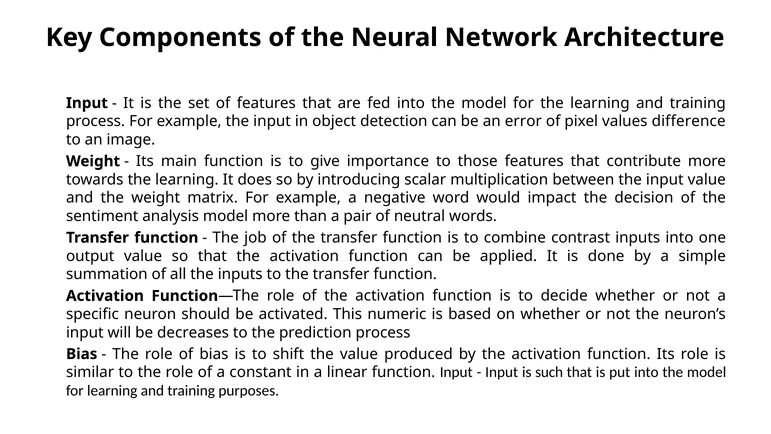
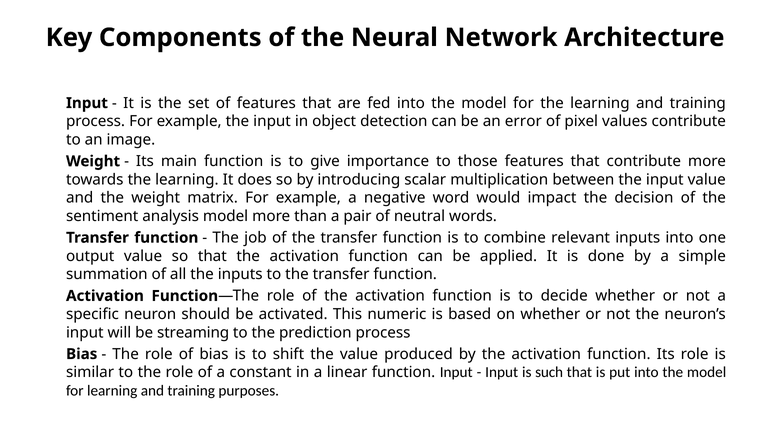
values difference: difference -> contribute (689, 121)
contrast: contrast -> relevant (581, 238)
decreases: decreases -> streaming (193, 332)
